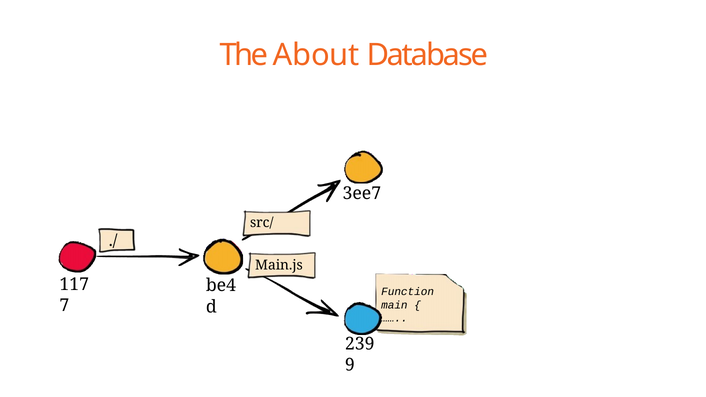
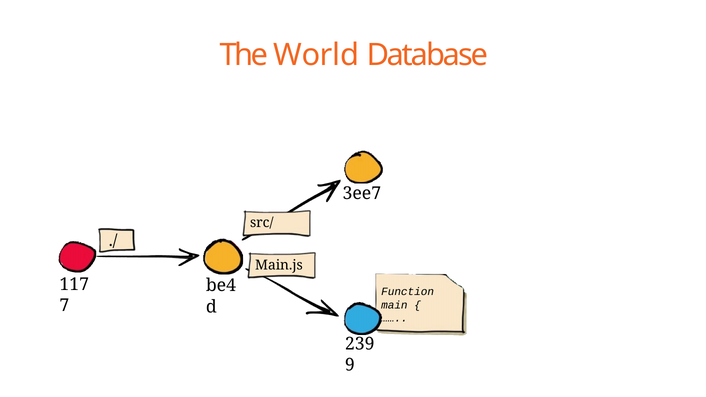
About: About -> World (316, 55)
